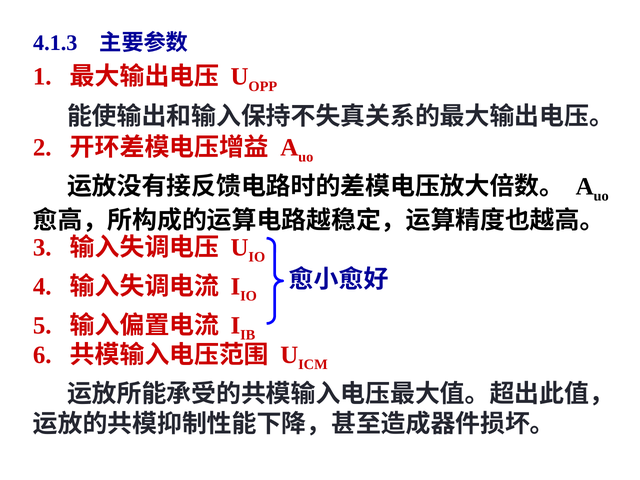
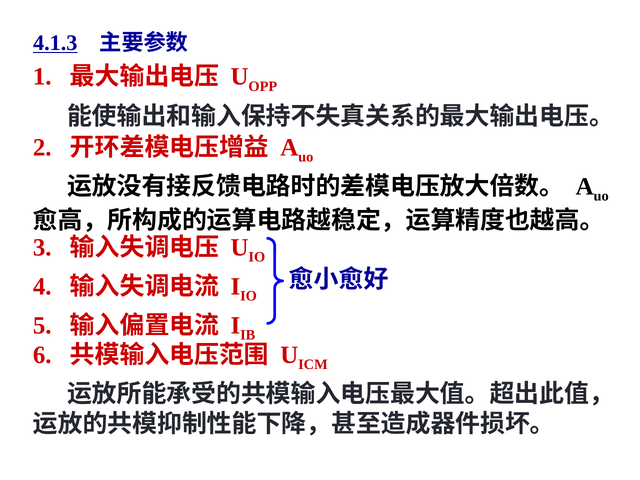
4.1.3 underline: none -> present (55, 43)
